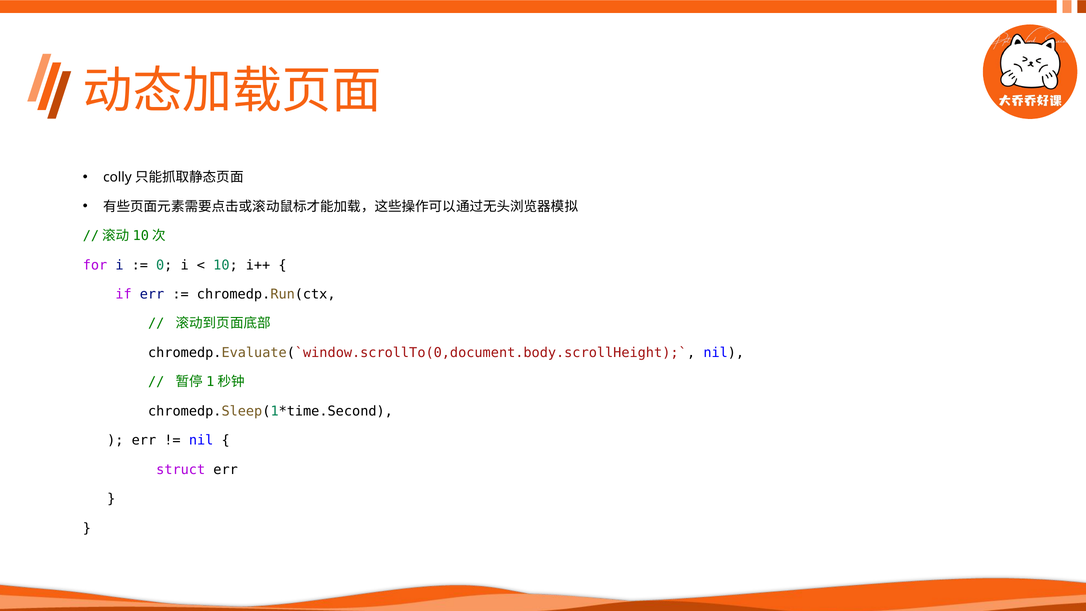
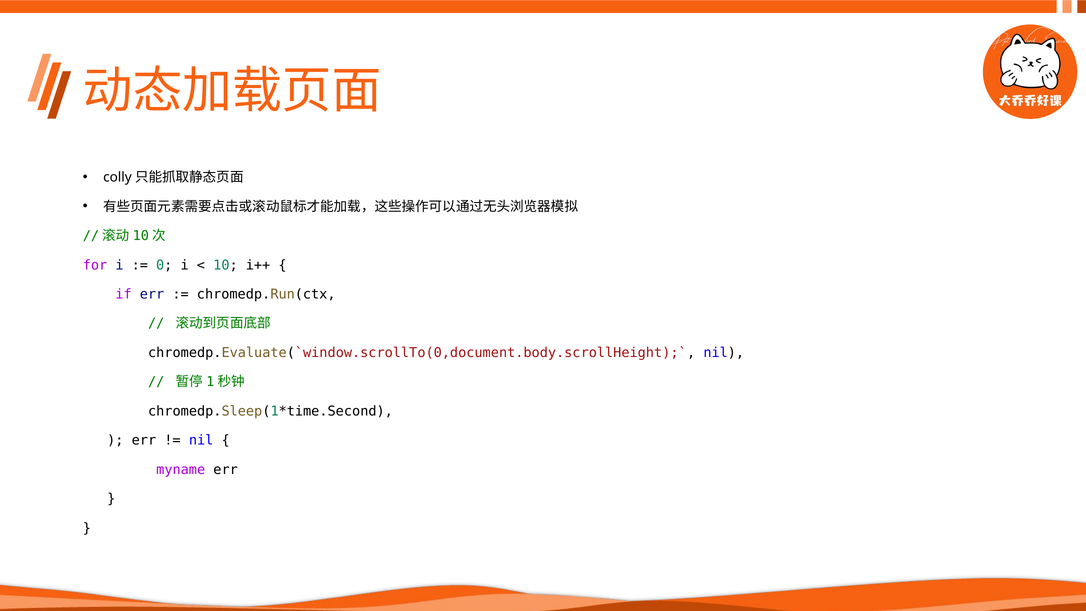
struct: struct -> myname (181, 470)
